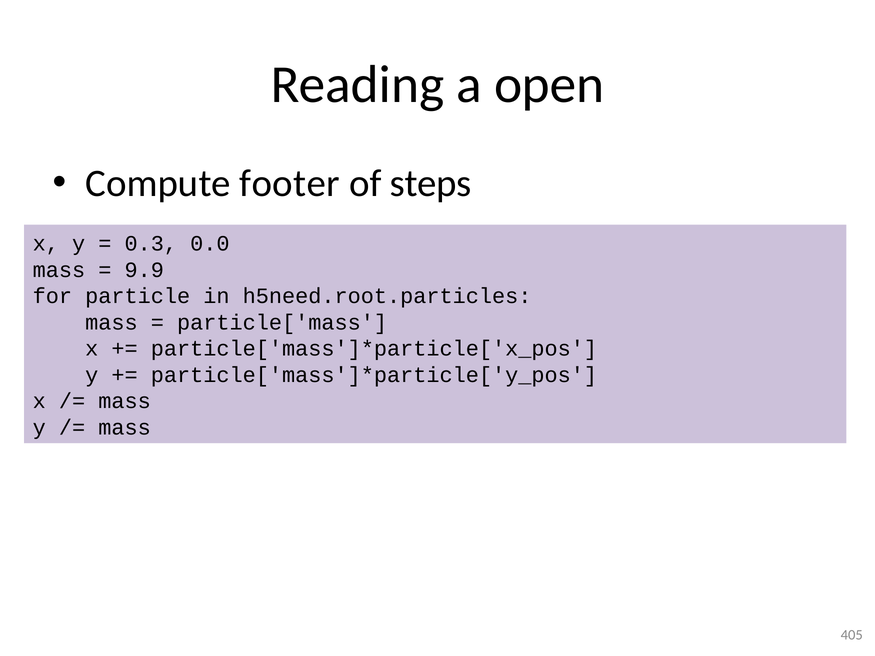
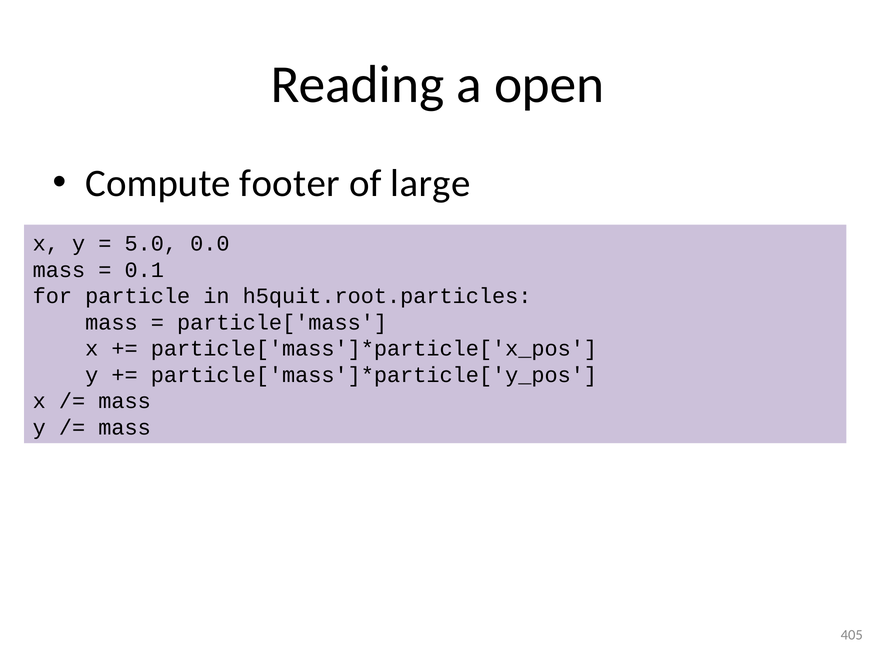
steps: steps -> large (430, 184)
0.3: 0.3 -> 5.0 (151, 244)
9.9: 9.9 -> 0.1 (144, 270)
h5need.root.particles: h5need.root.particles -> h5quit.root.particles (387, 296)
